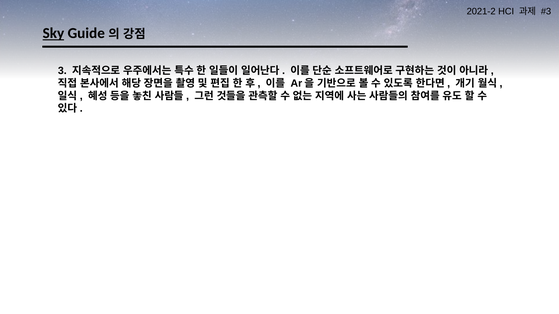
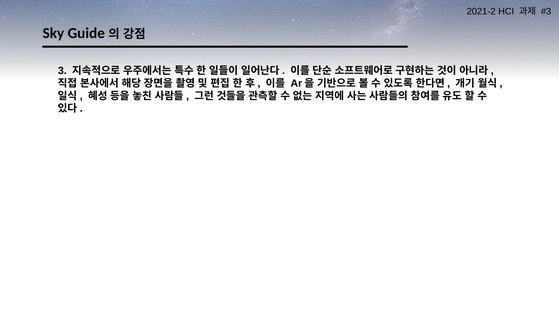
Sky underline: present -> none (53, 33)
